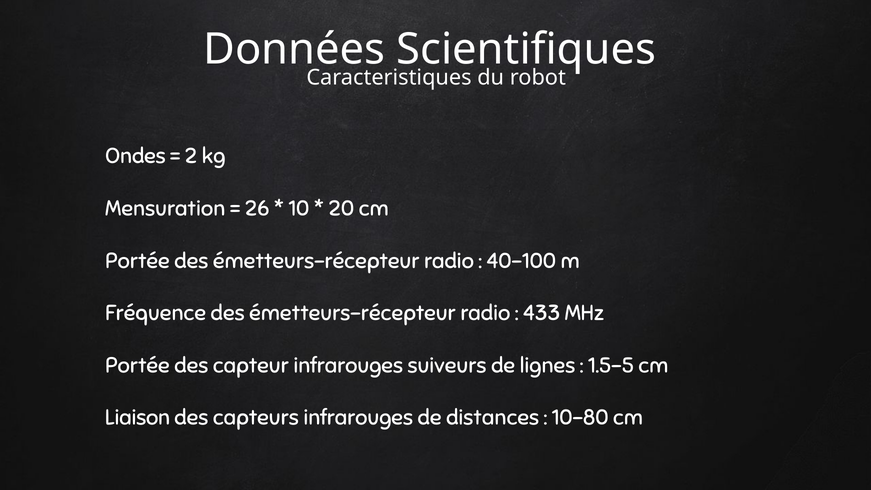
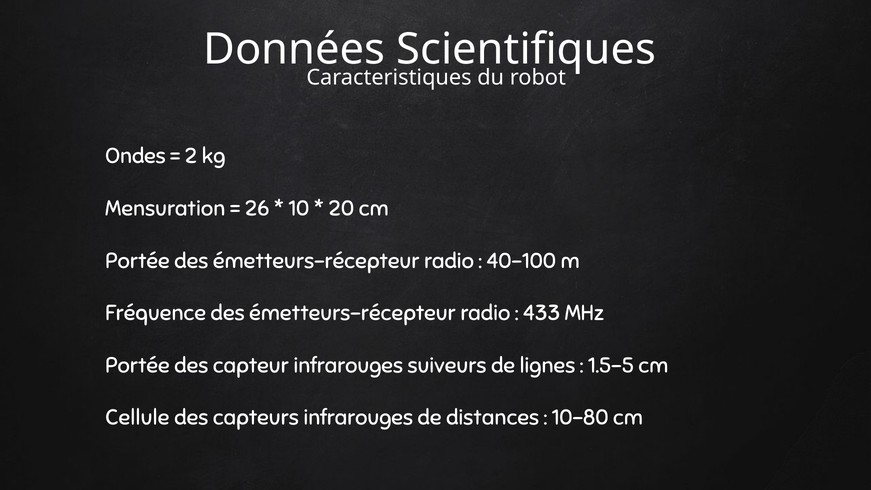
Liaison: Liaison -> Cellule (137, 418)
